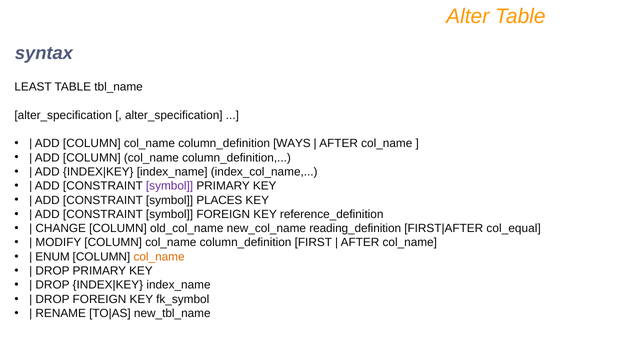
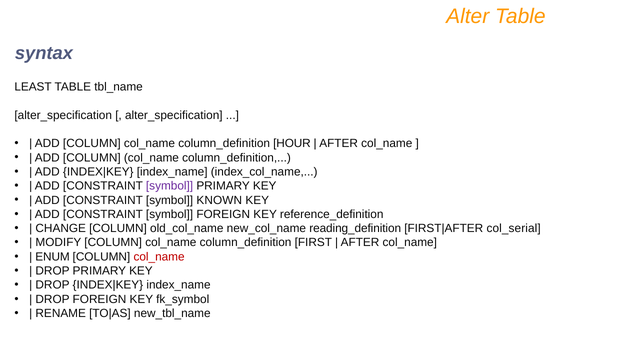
WAYS: WAYS -> HOUR (292, 143)
PLACES: PLACES -> KNOWN (219, 200)
col_equal: col_equal -> col_serial (514, 228)
col_name colour: orange -> red (159, 257)
